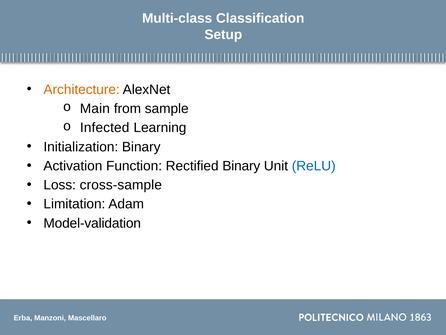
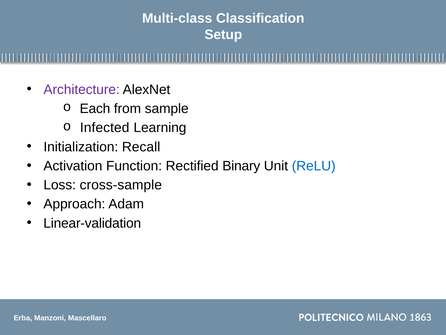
Architecture colour: orange -> purple (82, 89)
Main: Main -> Each (95, 108)
Initialization Binary: Binary -> Recall (141, 147)
Limitation: Limitation -> Approach (74, 204)
Model-validation: Model-validation -> Linear-validation (92, 223)
